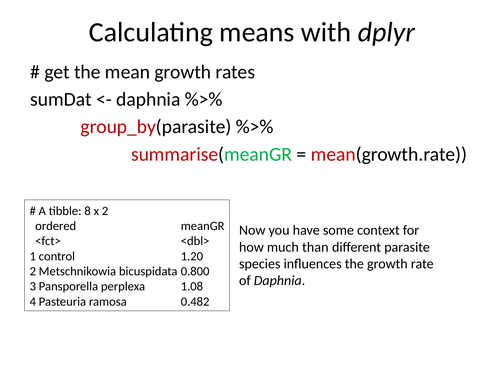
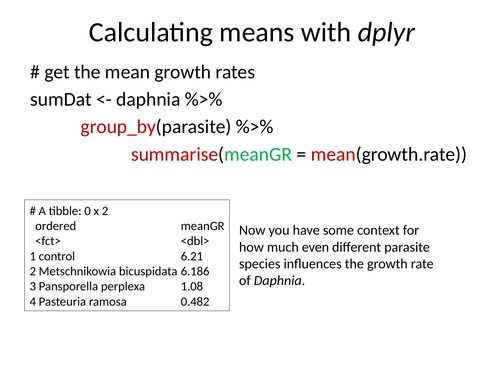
8: 8 -> 0 (88, 211)
than: than -> even (315, 247)
1.20: 1.20 -> 6.21 (192, 256)
0.800: 0.800 -> 6.186 (195, 271)
